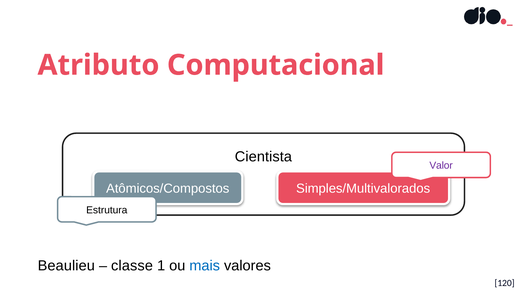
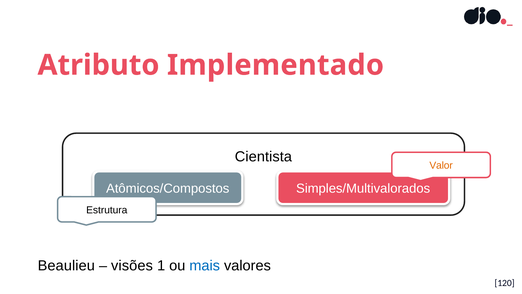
Computacional: Computacional -> Implementado (275, 65)
Valor colour: purple -> orange (441, 165)
classe: classe -> visões (132, 266)
